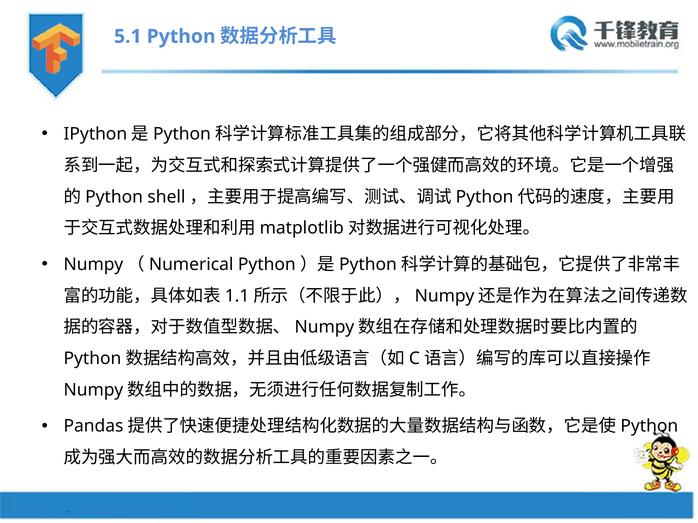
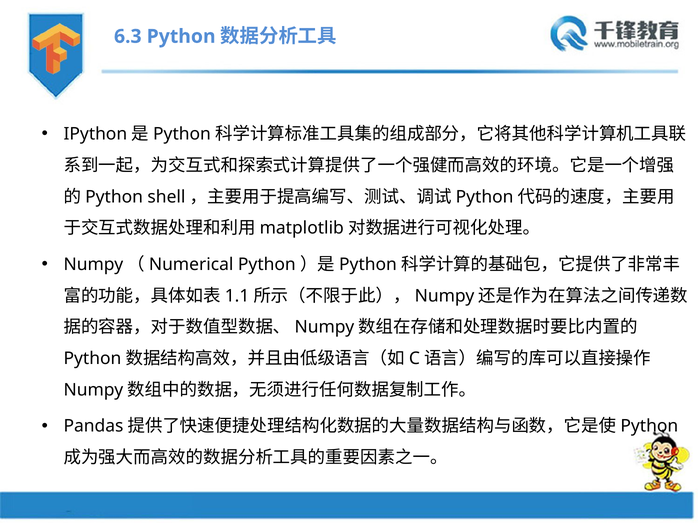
5.1: 5.1 -> 6.3 (128, 36)
